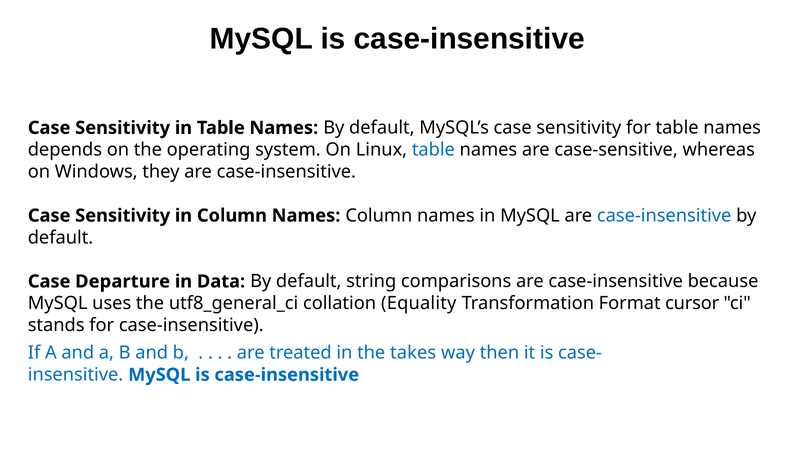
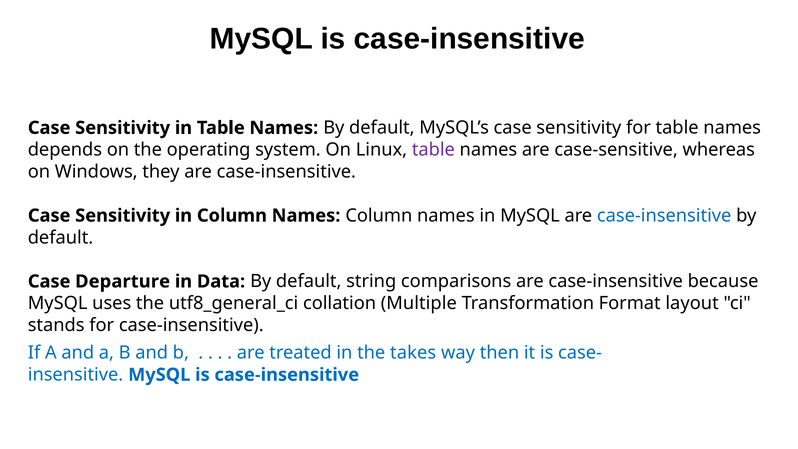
table colour: blue -> purple (433, 150)
Equality: Equality -> Multiple (419, 303)
cursor: cursor -> layout (692, 303)
